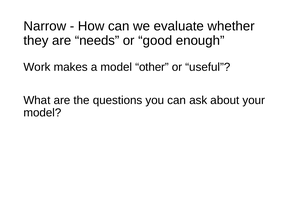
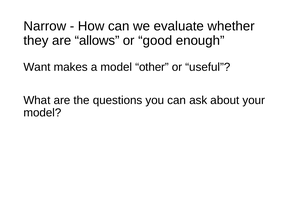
needs: needs -> allows (97, 41)
Work: Work -> Want (37, 67)
